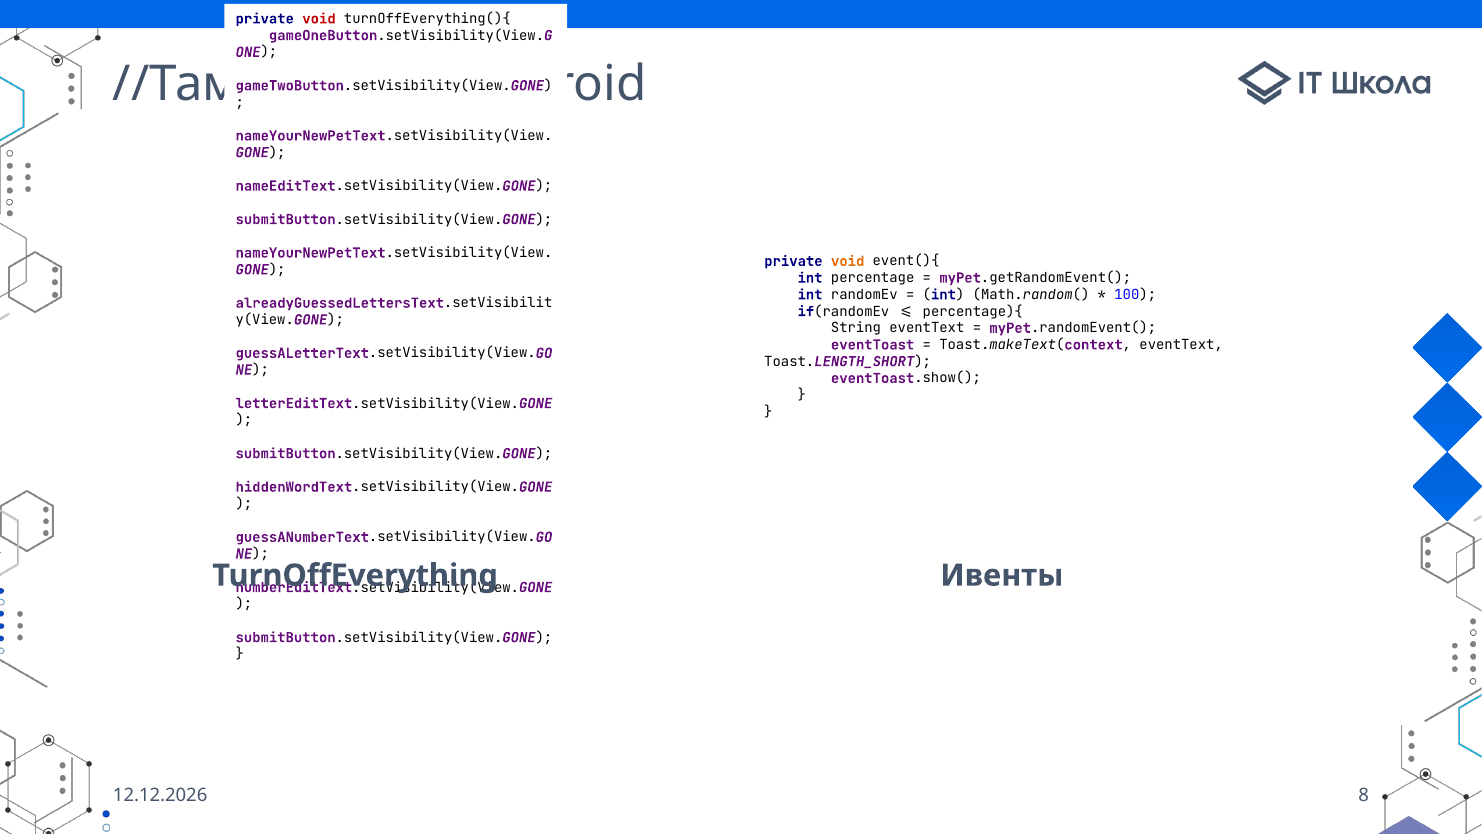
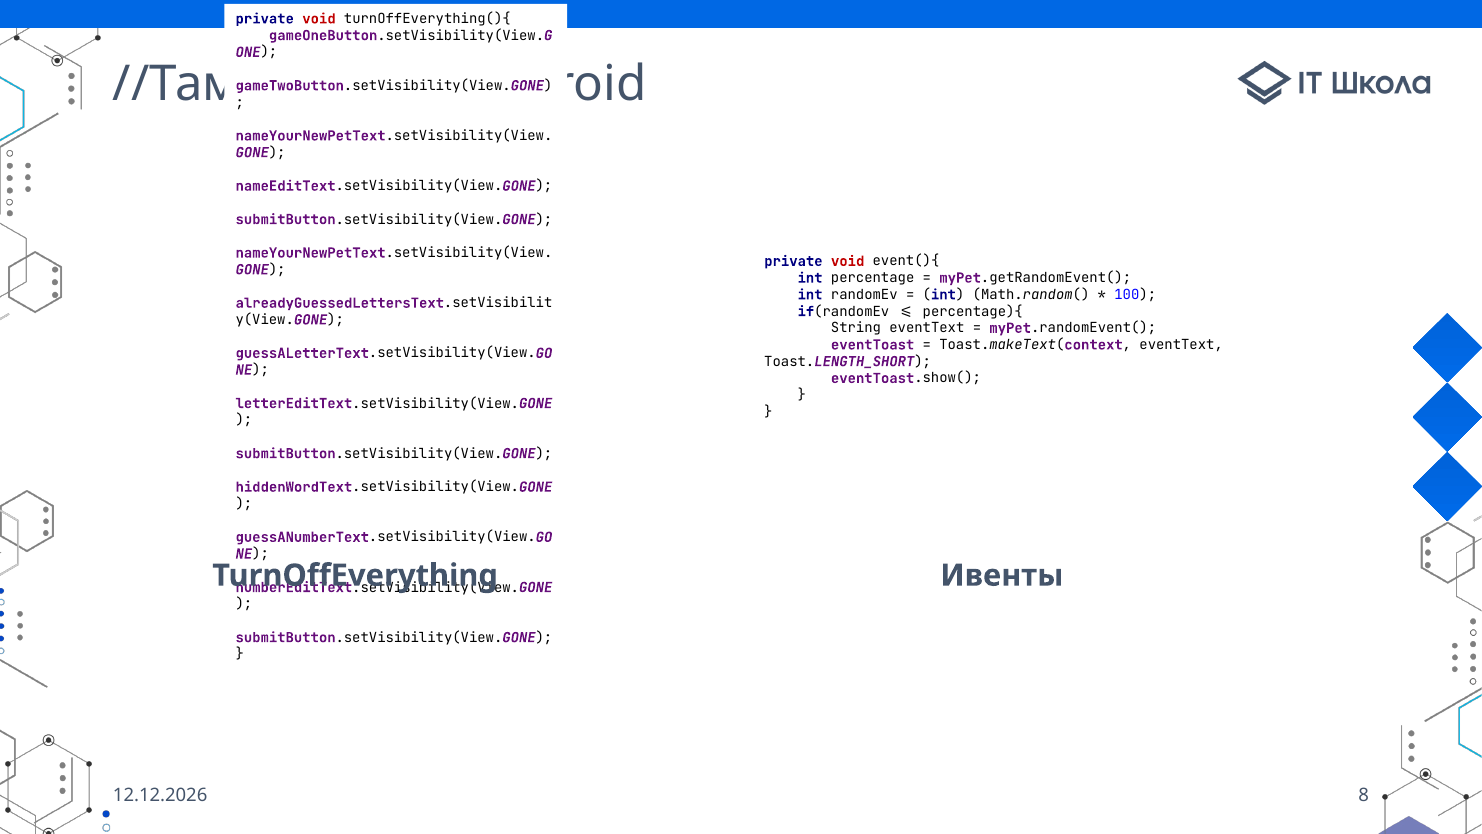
void colour: orange -> red (848, 261)
